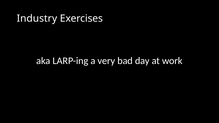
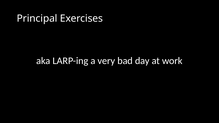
Industry: Industry -> Principal (37, 18)
